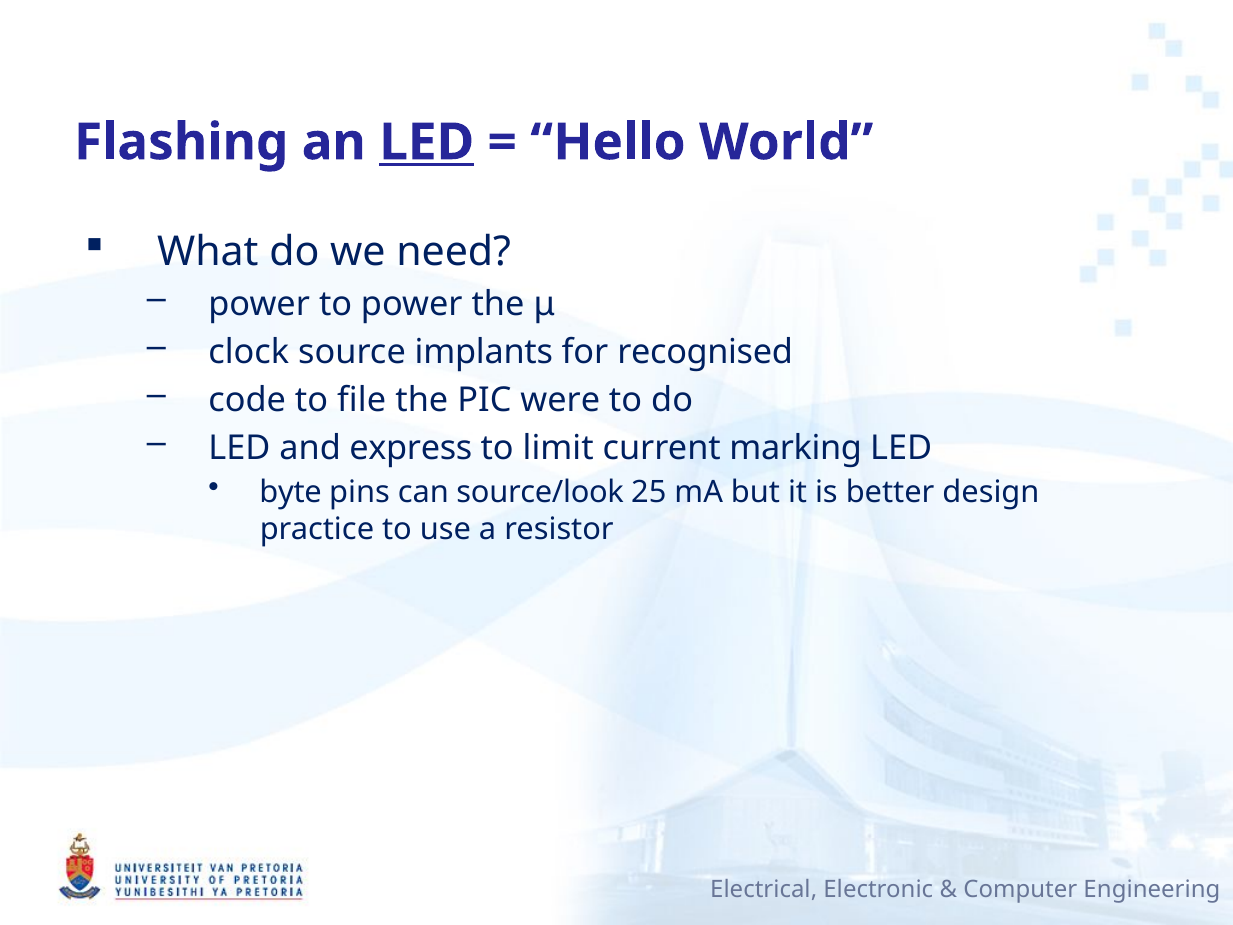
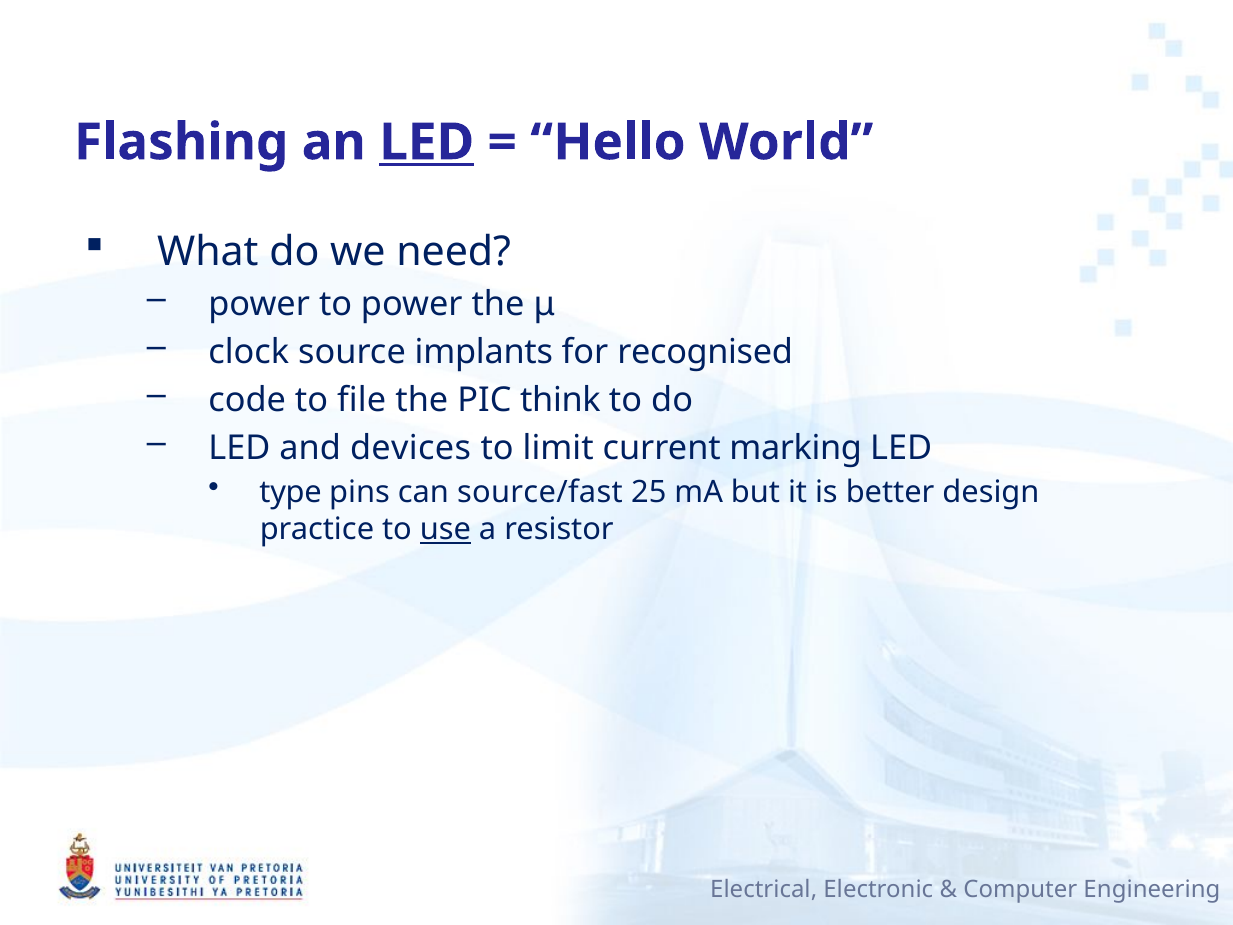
were: were -> think (560, 400)
express: express -> devices (411, 448)
byte: byte -> type (291, 493)
source/look: source/look -> source/fast (540, 493)
use underline: none -> present (445, 530)
